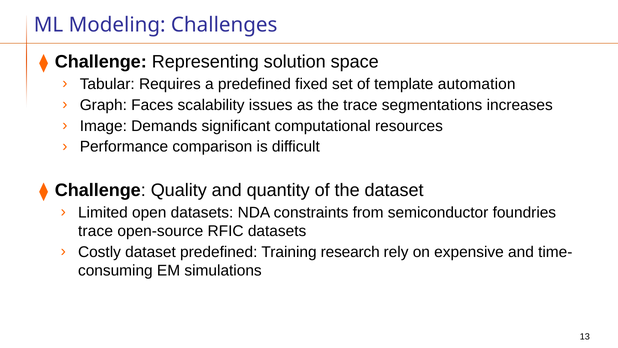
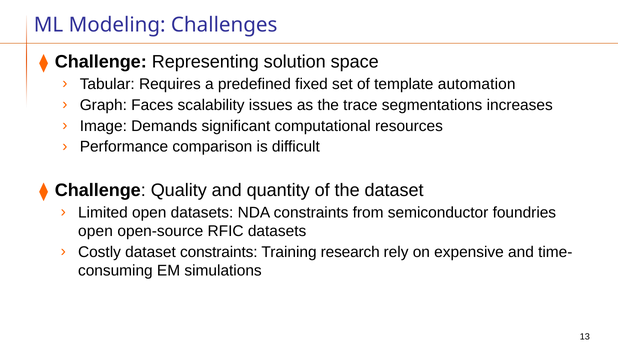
trace: trace -> open (96, 231)
dataset predefined: predefined -> constraints (219, 252)
